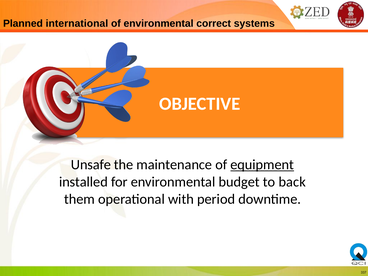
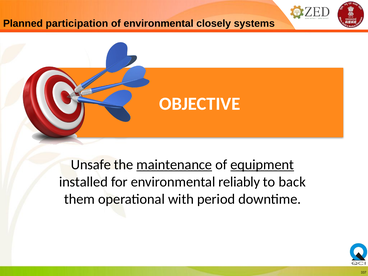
international: international -> participation (77, 24)
correct: correct -> closely (214, 24)
maintenance underline: none -> present (174, 165)
budget: budget -> reliably (239, 182)
